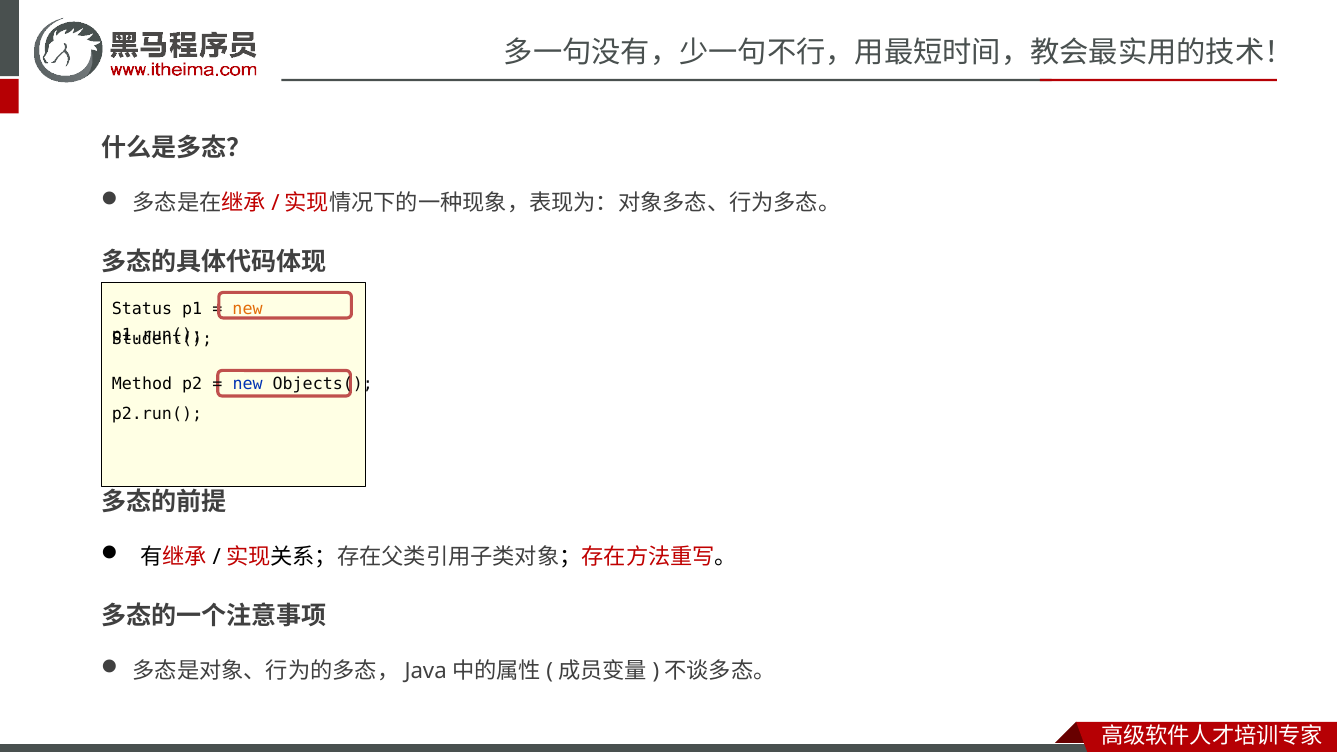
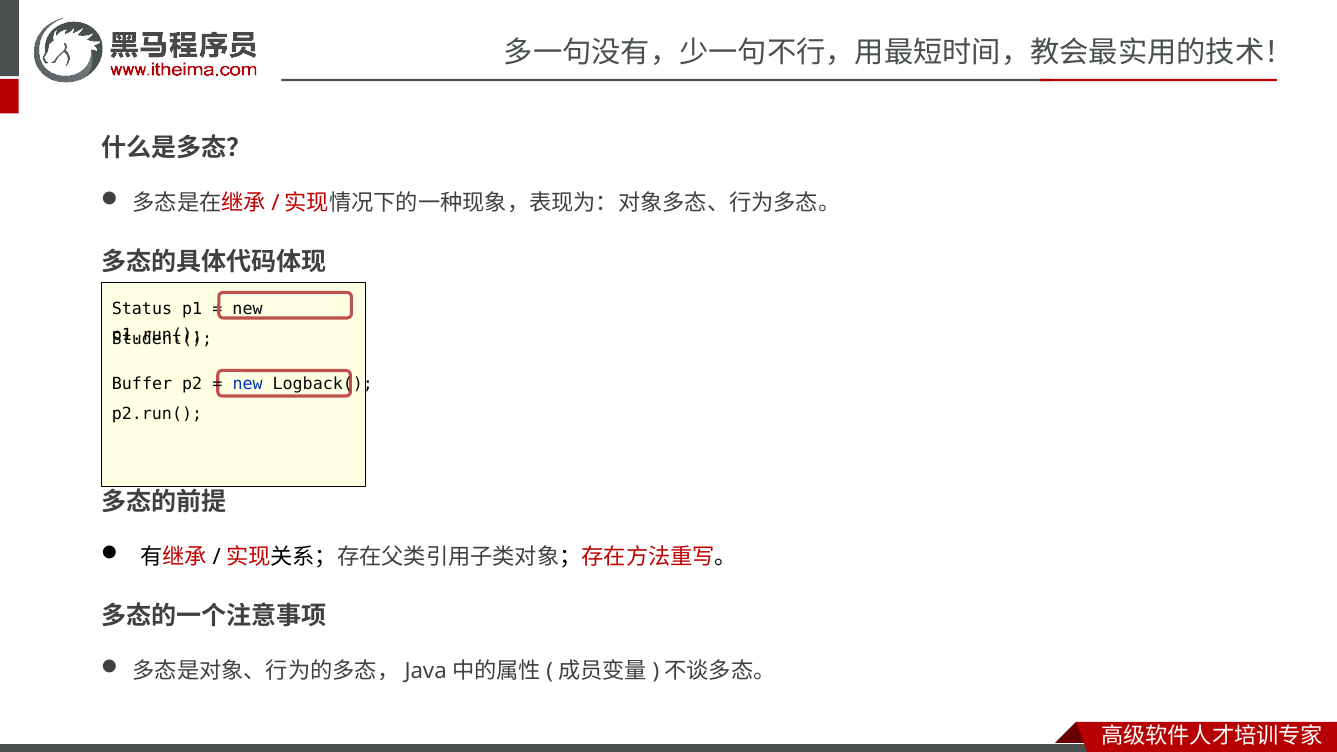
new colour: orange -> black (248, 309)
Method: Method -> Buffer (142, 384)
Objects(: Objects( -> Logback( (323, 384)
